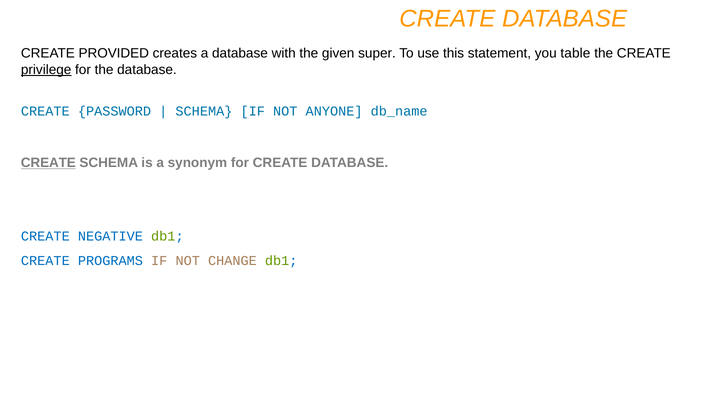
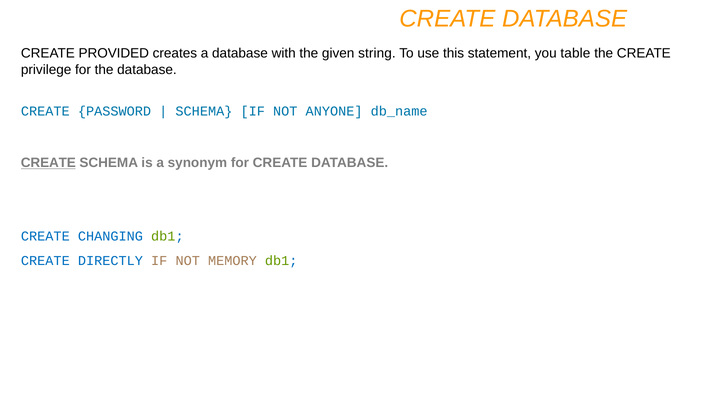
super: super -> string (377, 53)
privilege underline: present -> none (46, 70)
NEGATIVE: NEGATIVE -> CHANGING (110, 236)
PROGRAMS: PROGRAMS -> DIRECTLY (110, 260)
CHANGE: CHANGE -> MEMORY (232, 260)
